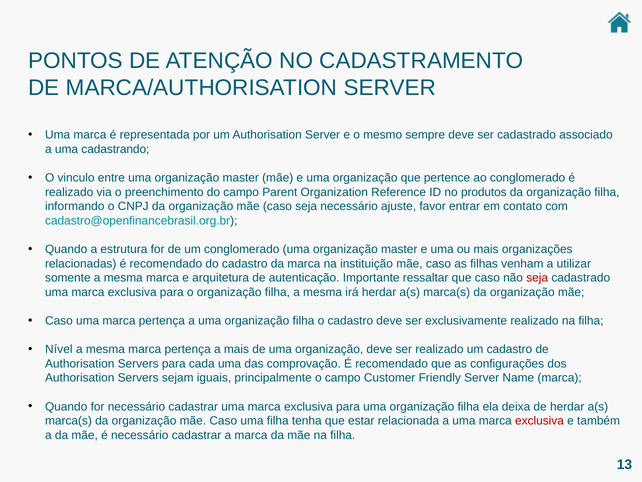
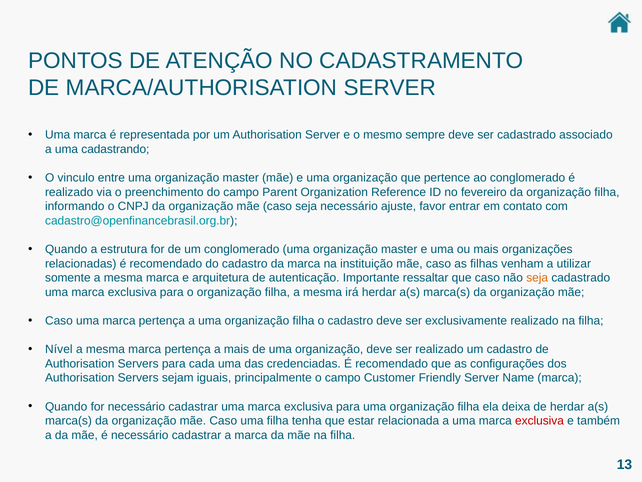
produtos: produtos -> fevereiro (484, 192)
seja colour: red -> orange (537, 278)
comprovação: comprovação -> credenciadas (304, 364)
